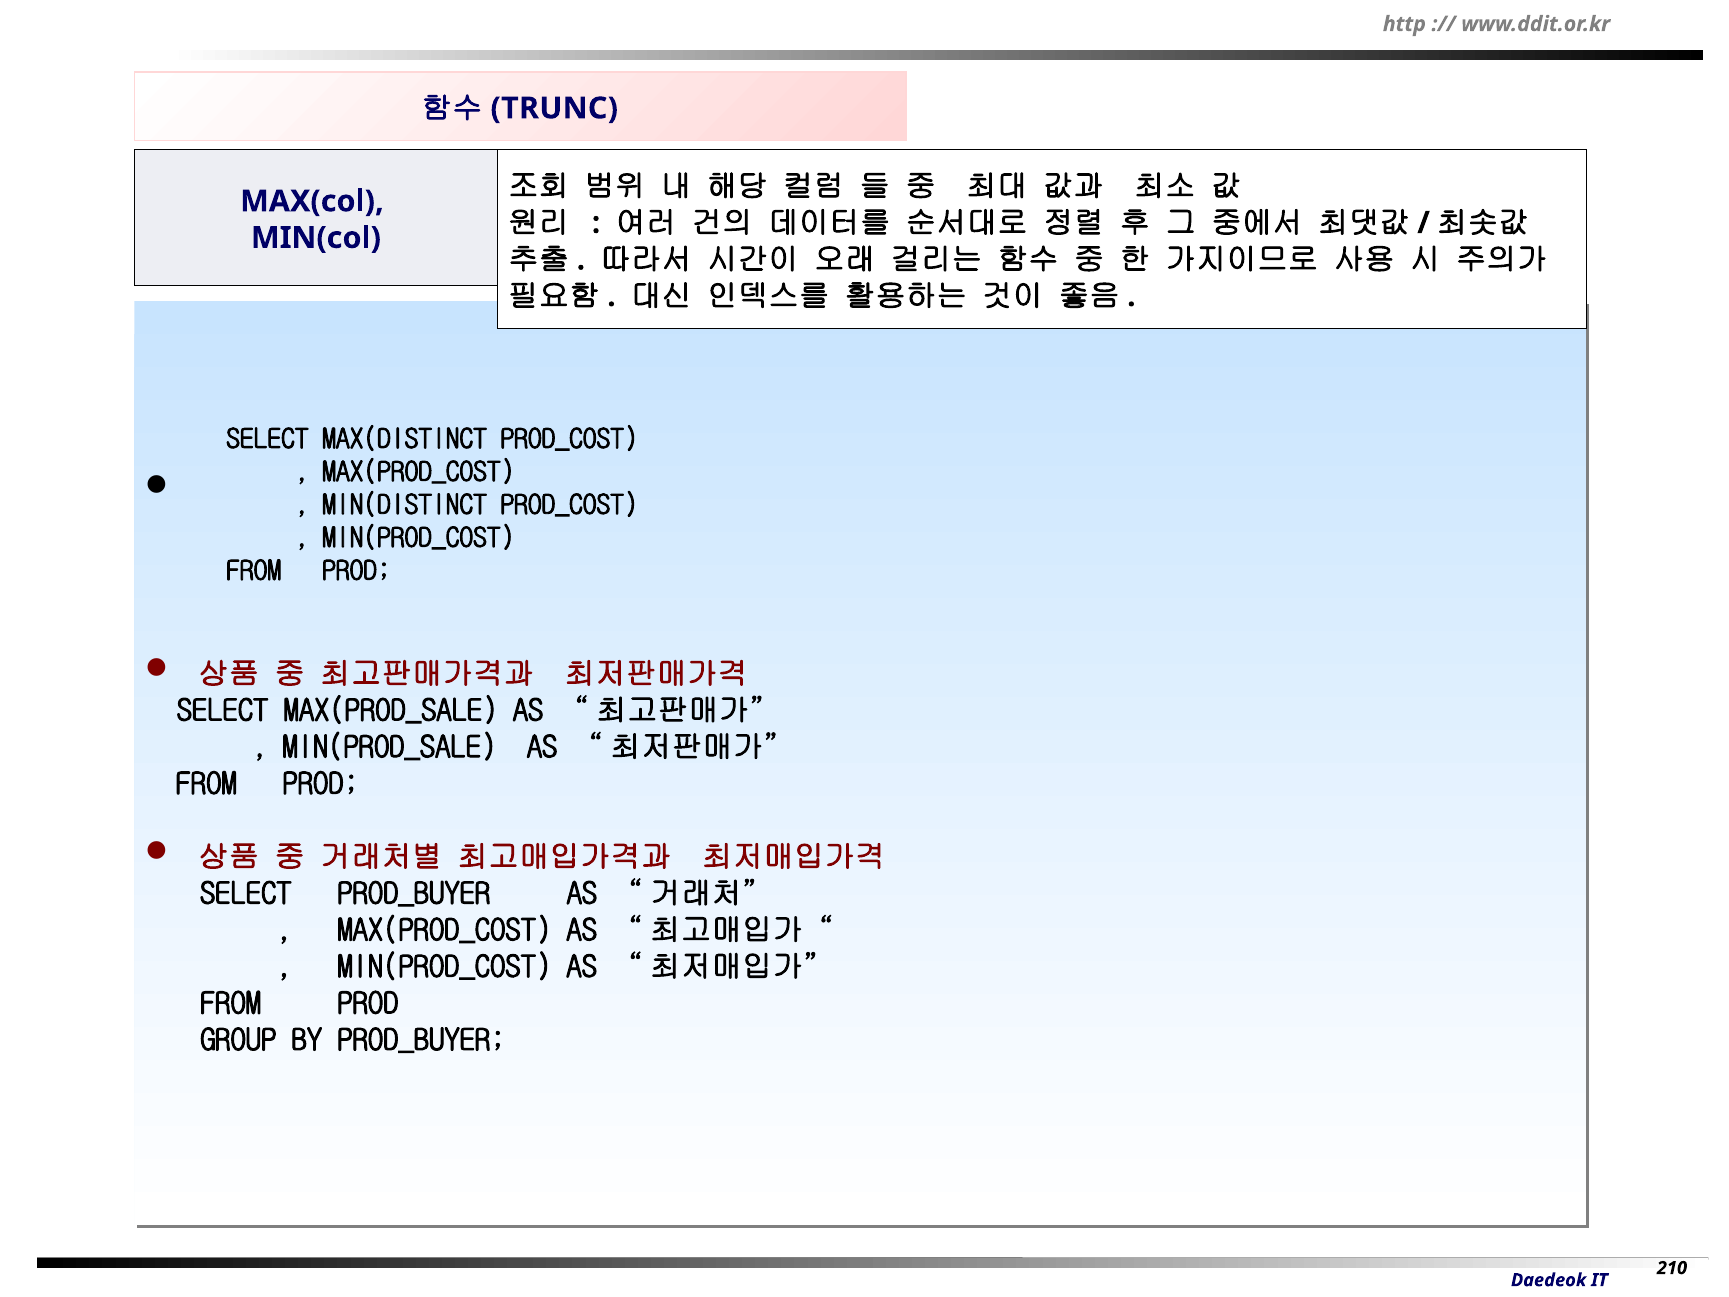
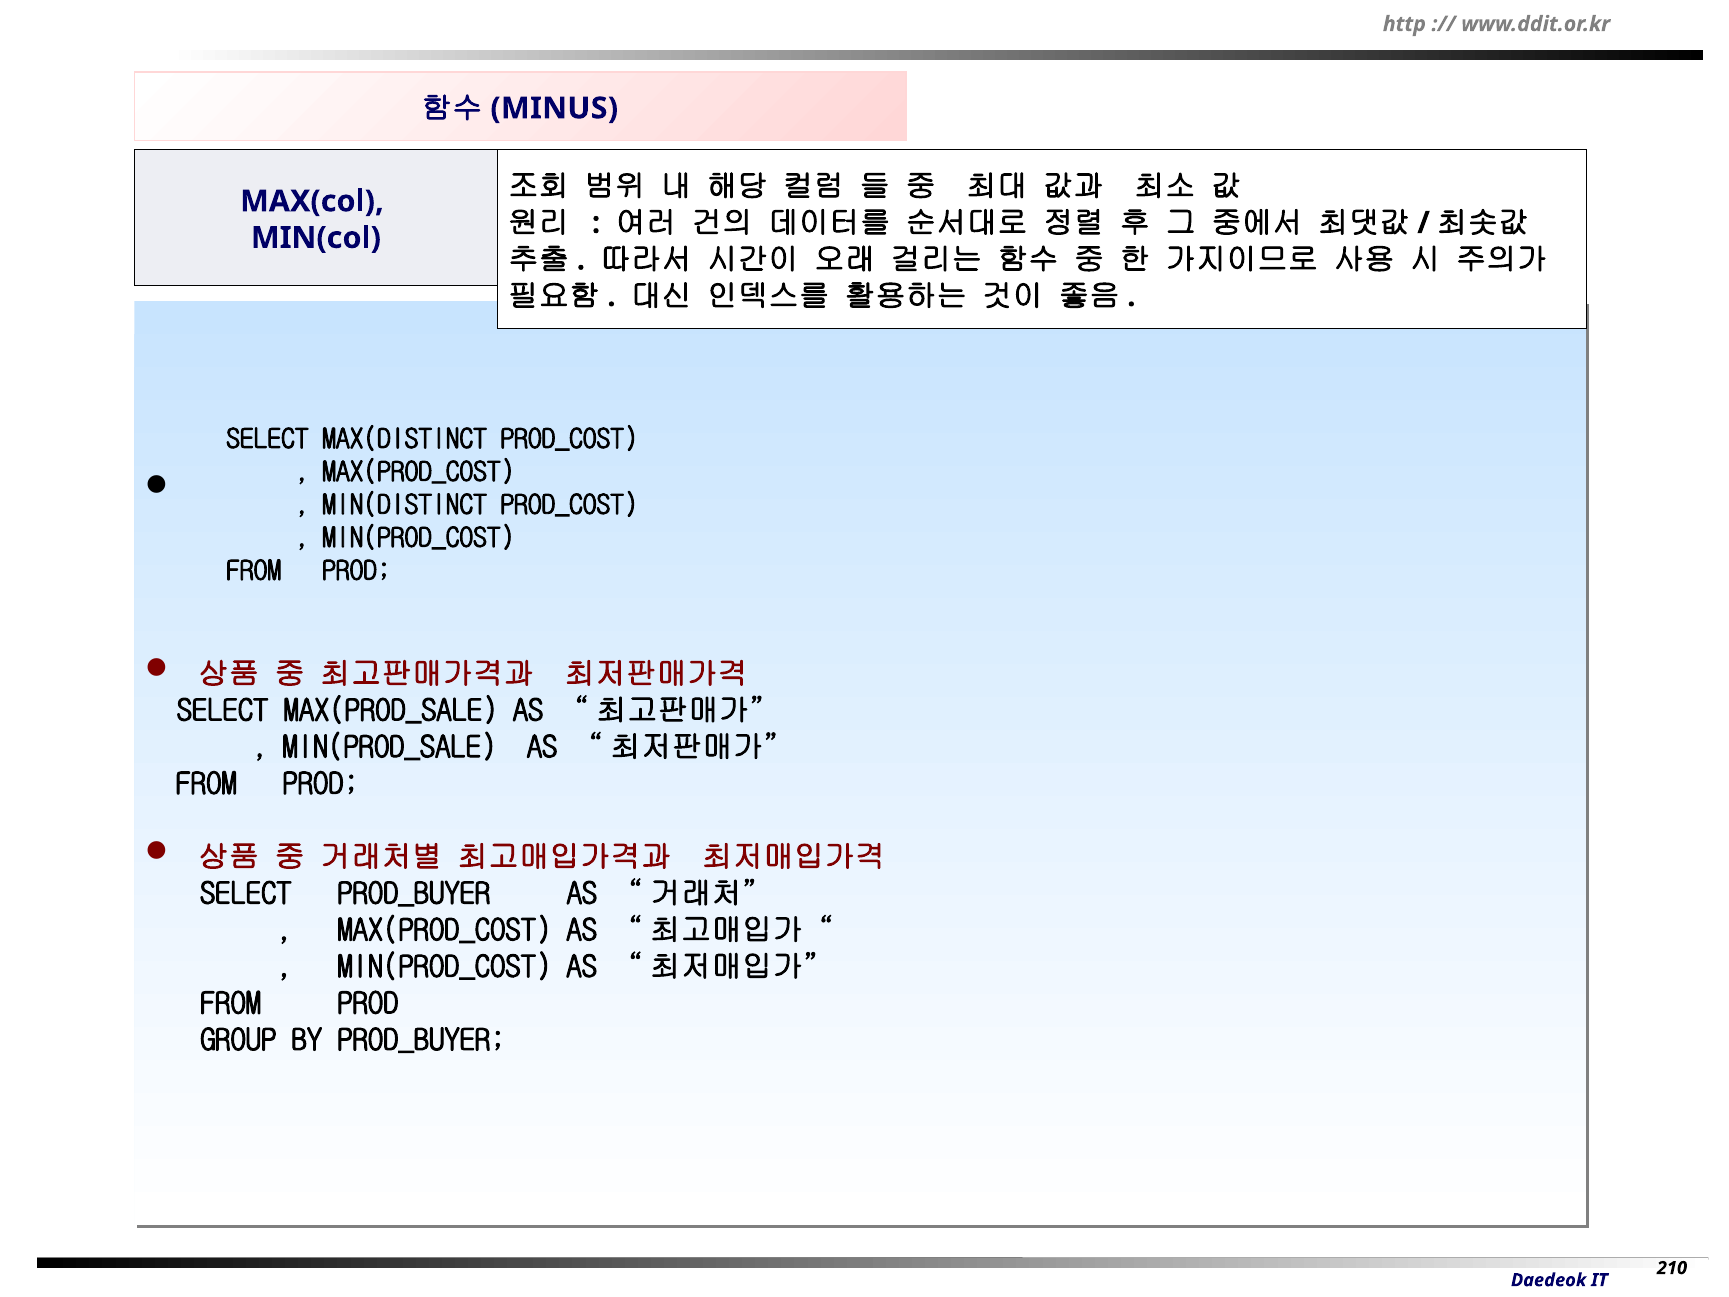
TRUNC: TRUNC -> MINUS (554, 108)
